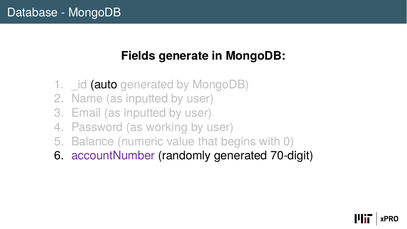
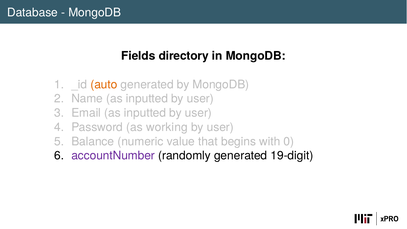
generate: generate -> directory (184, 56)
auto colour: black -> orange (104, 84)
70-digit: 70-digit -> 19-digit (292, 156)
